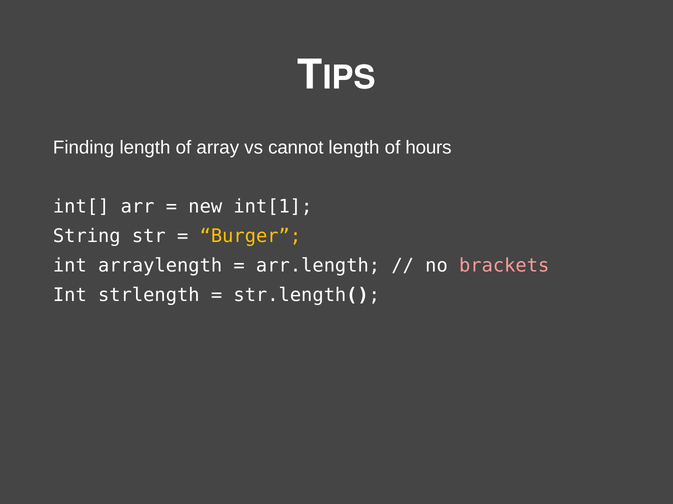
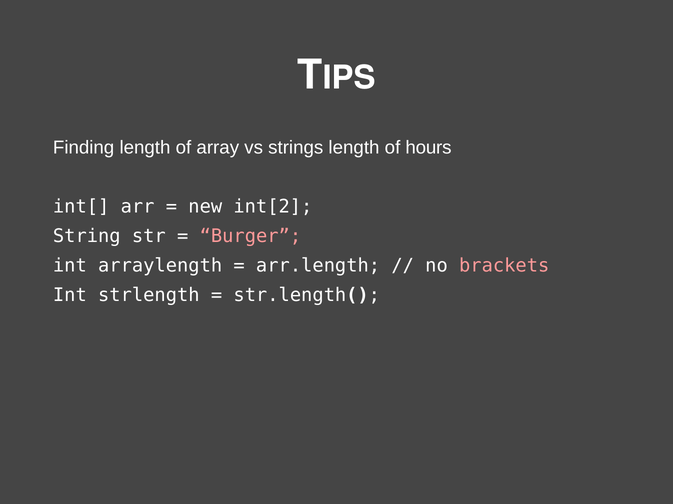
cannot: cannot -> strings (296, 148)
int[1: int[1 -> int[2 (273, 207)
Burger colour: yellow -> pink (250, 236)
